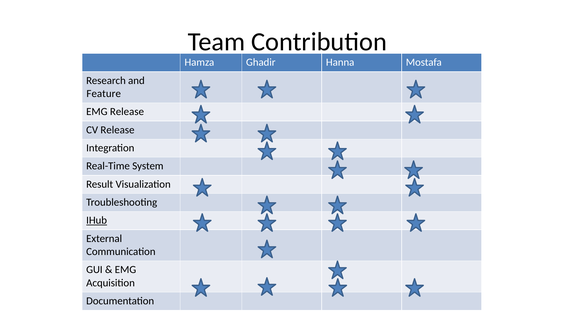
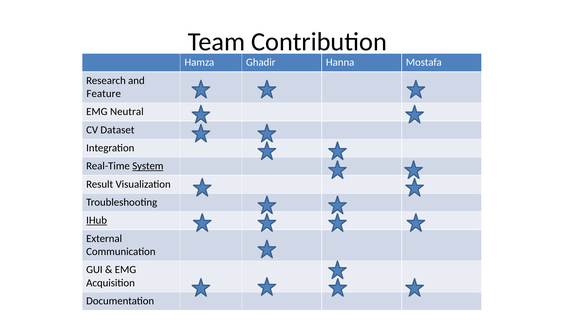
EMG Release: Release -> Neutral (127, 112)
CV Release: Release -> Dataset (117, 130)
System underline: none -> present (148, 166)
